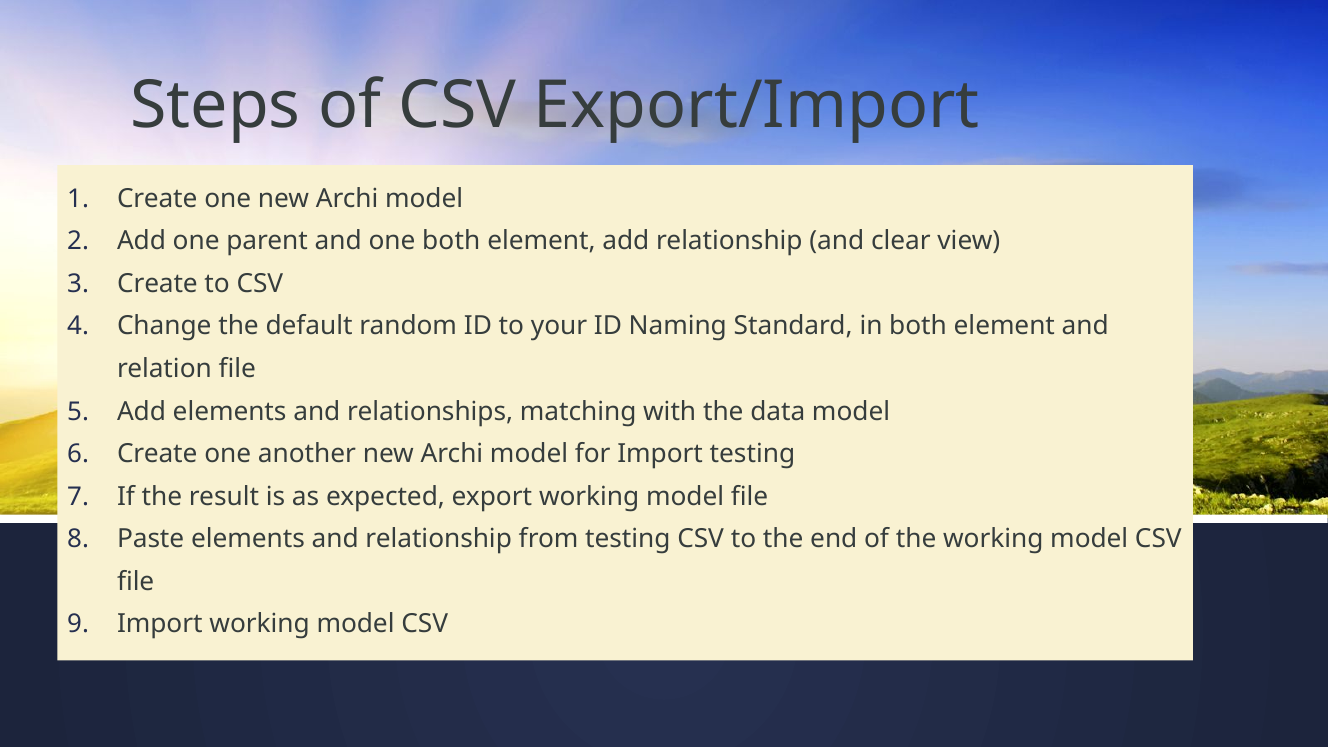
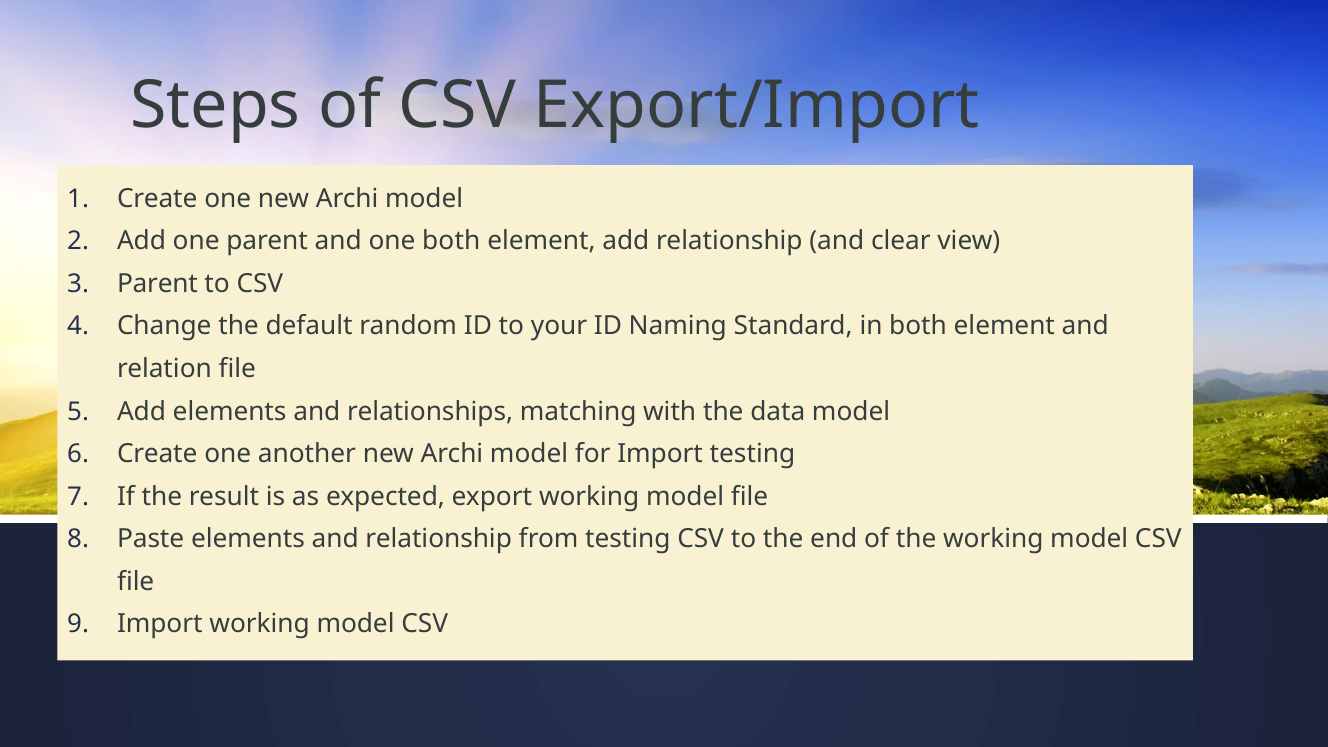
Create: Create -> Parent (157, 284)
